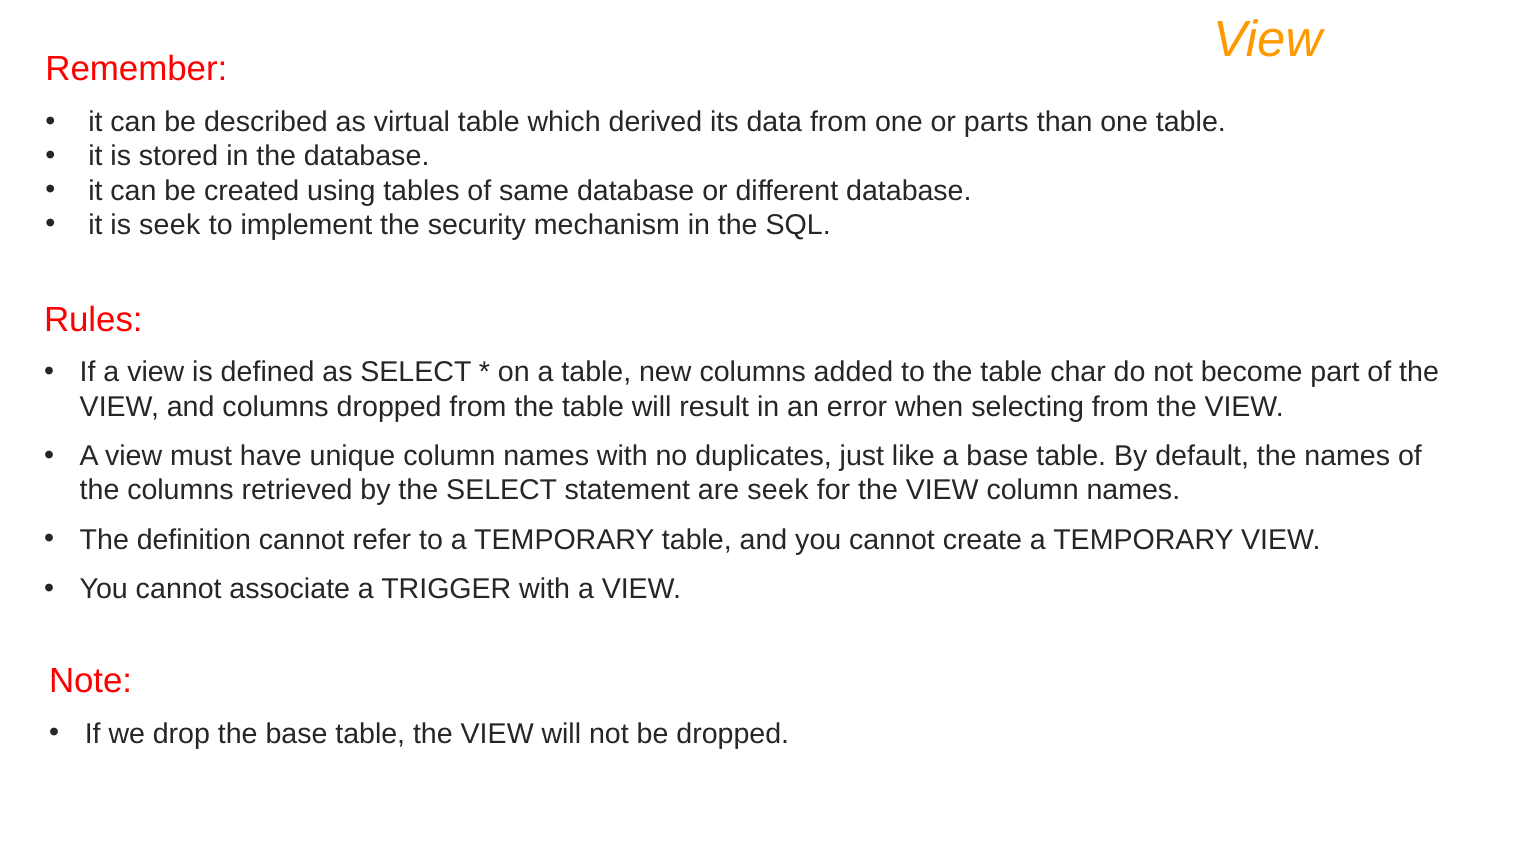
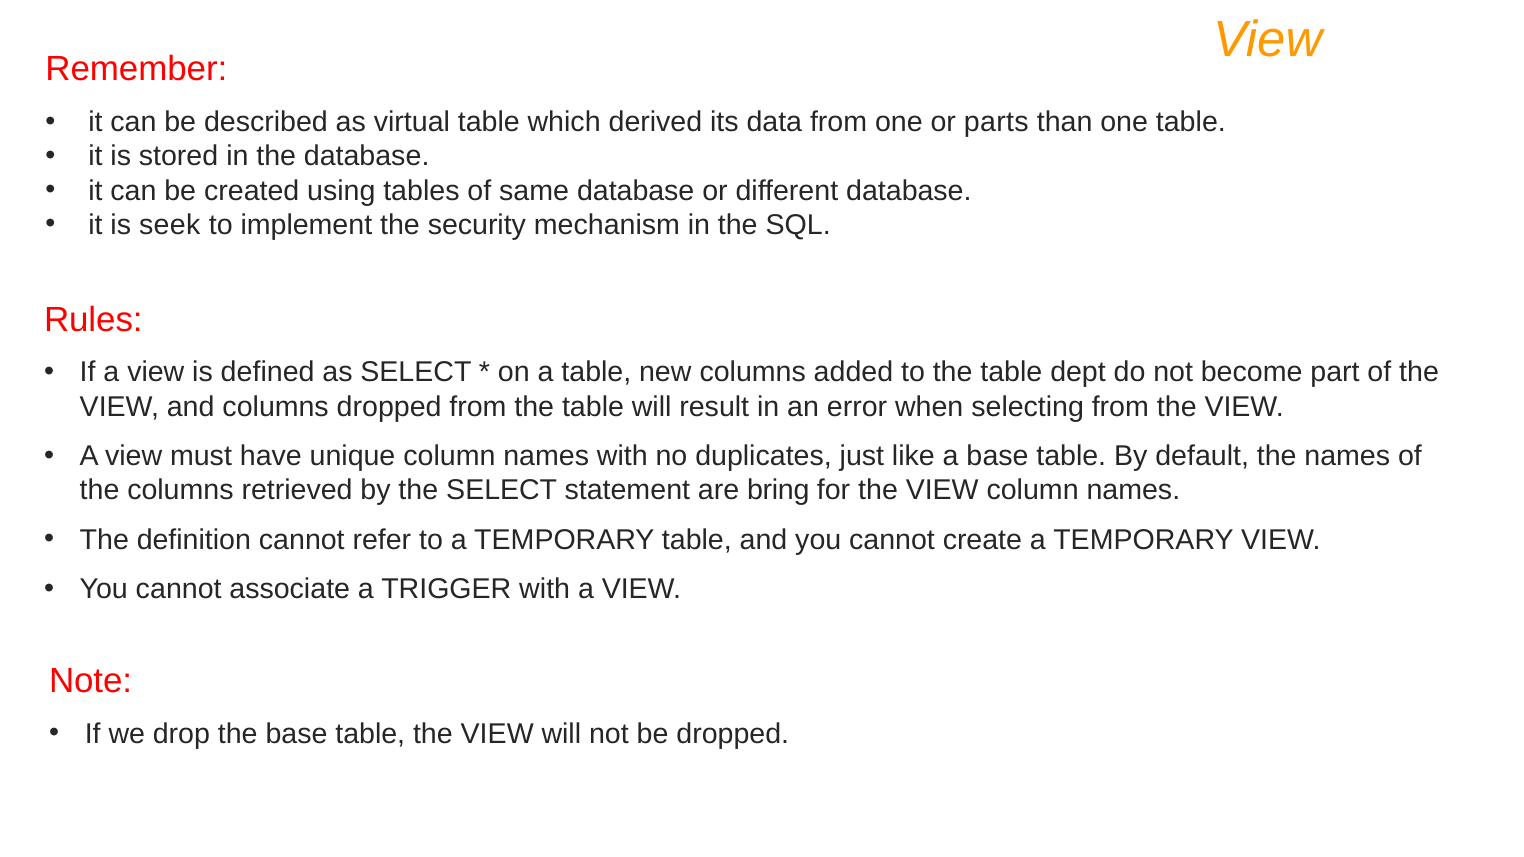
char: char -> dept (1078, 373)
are seek: seek -> bring (778, 491)
